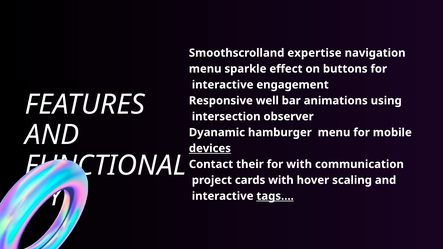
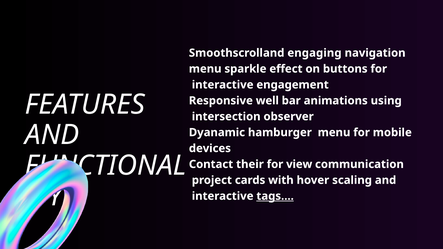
expertise: expertise -> engaging (314, 53)
devices underline: present -> none (210, 148)
for with: with -> view (299, 164)
